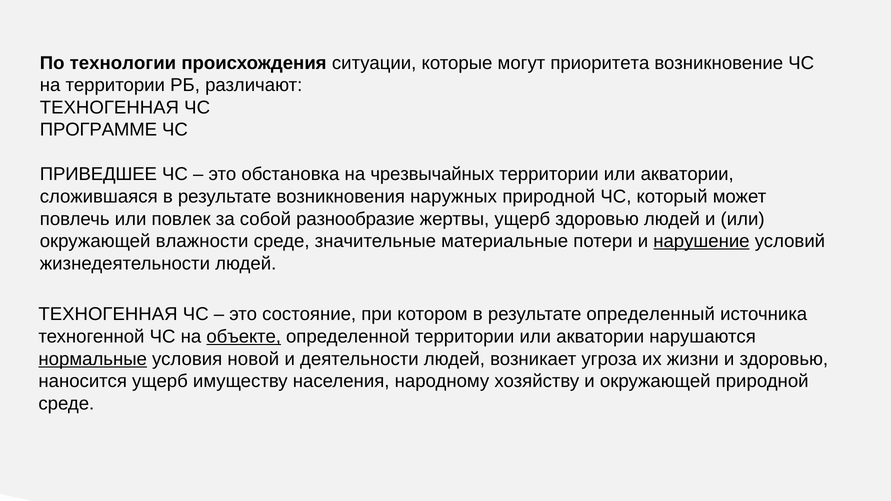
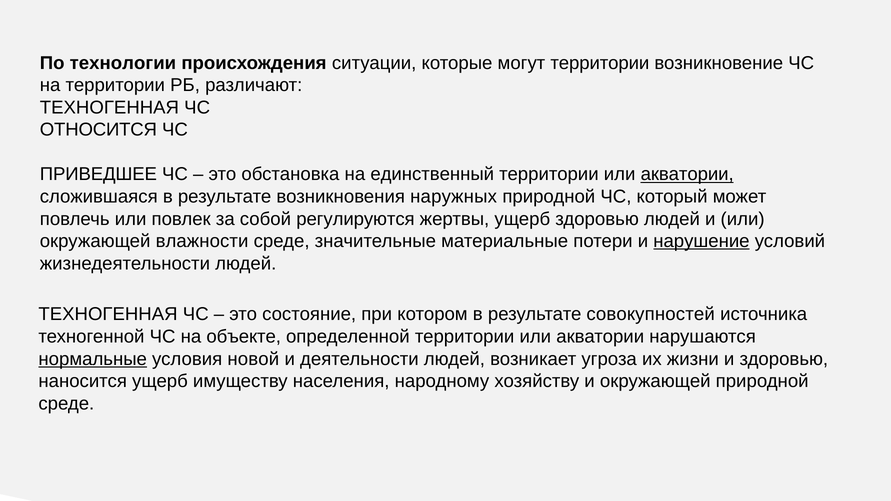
могут приоритета: приоритета -> территории (600, 63)
ПРОГРАММЕ: ПРОГРАММЕ -> ОТНОСИТСЯ (98, 130)
чрезвычайных: чрезвычайных -> единственный (432, 174)
акватории underline: none -> present (687, 174)
разнообразие: разнообразие -> регулируются (355, 219)
определенный: определенный -> совокупностей (651, 314)
объекте underline: present -> none (244, 337)
